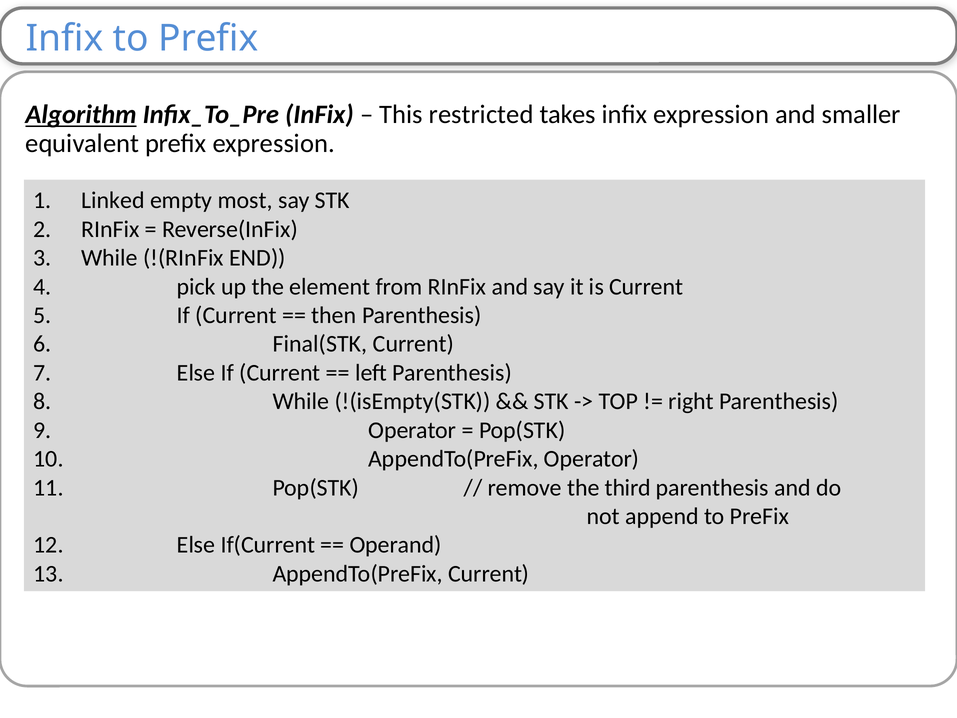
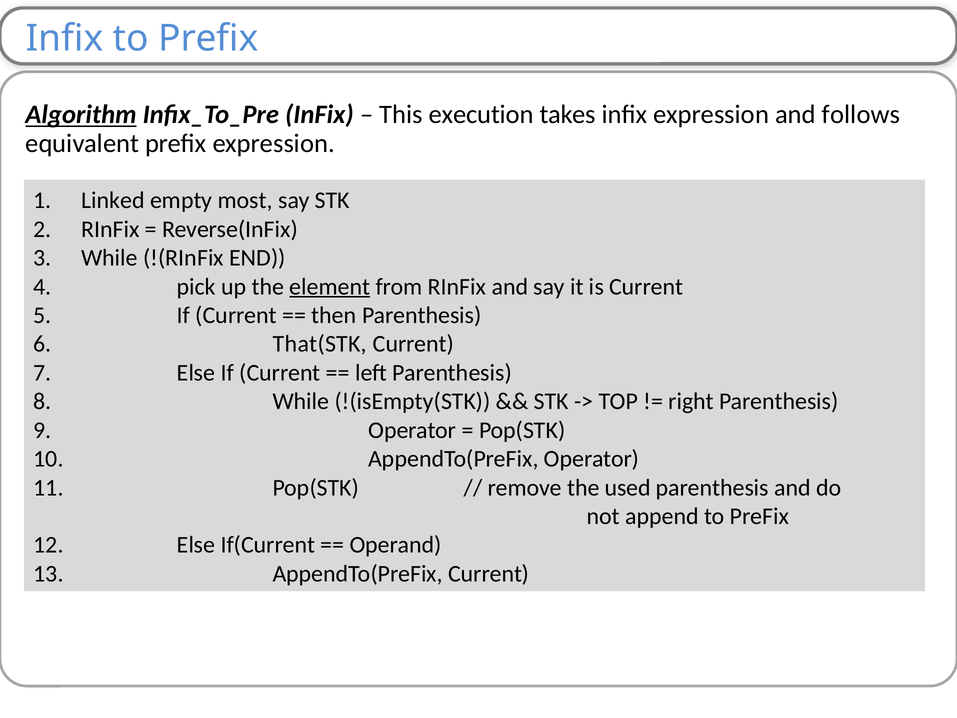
restricted: restricted -> execution (481, 115)
smaller: smaller -> follows (861, 115)
element underline: none -> present (330, 287)
Final(STK: Final(STK -> That(STK (320, 344)
third: third -> used (628, 487)
